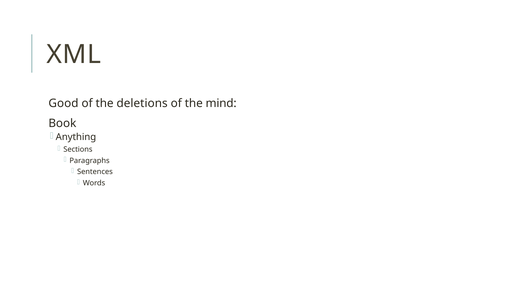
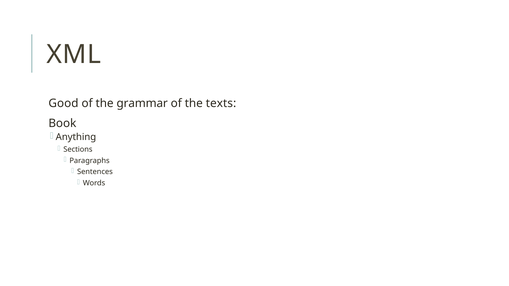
deletions: deletions -> grammar (142, 104)
mind: mind -> texts (221, 104)
